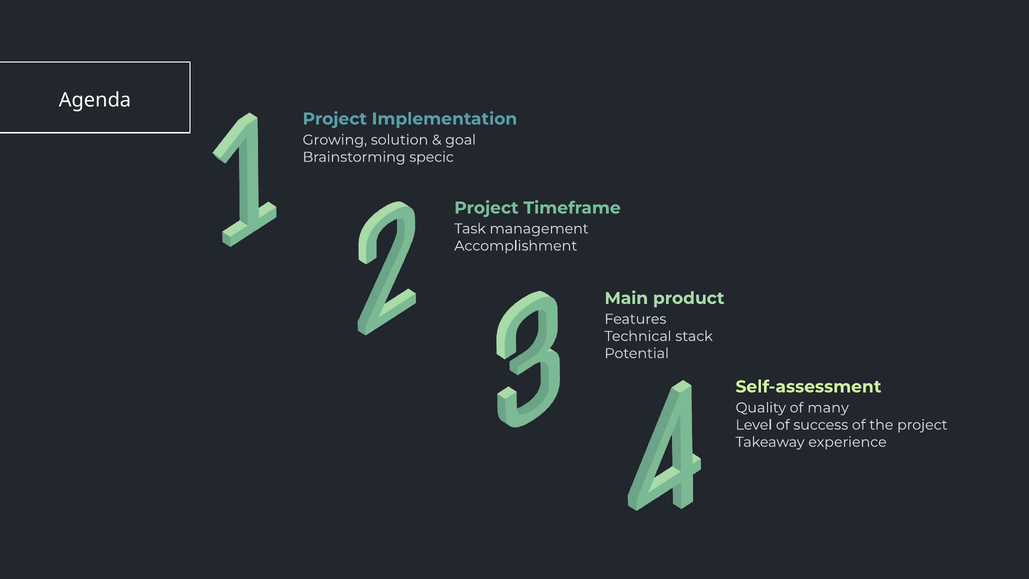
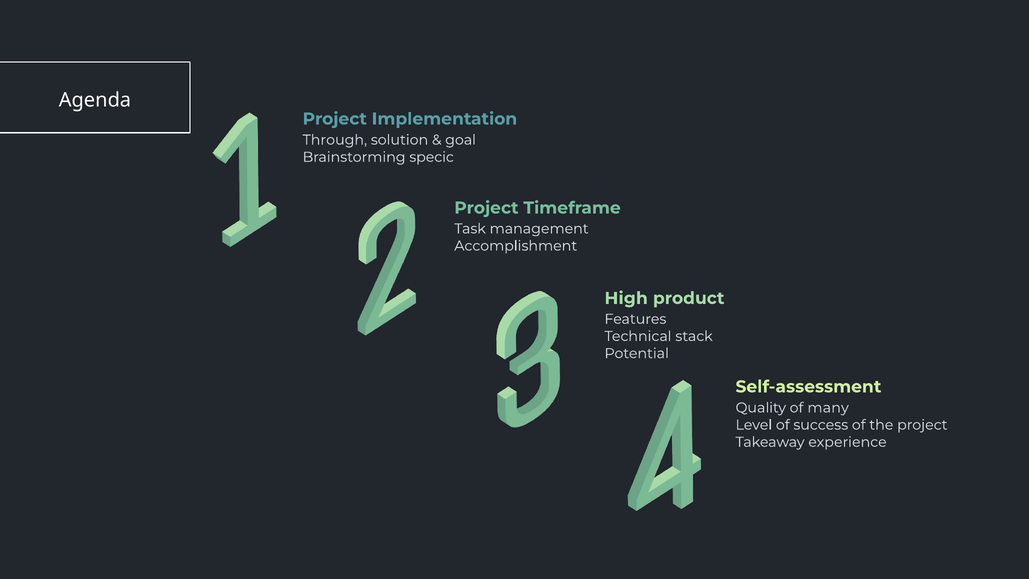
Growing: Growing -> Through (335, 140)
Main: Main -> High (626, 298)
